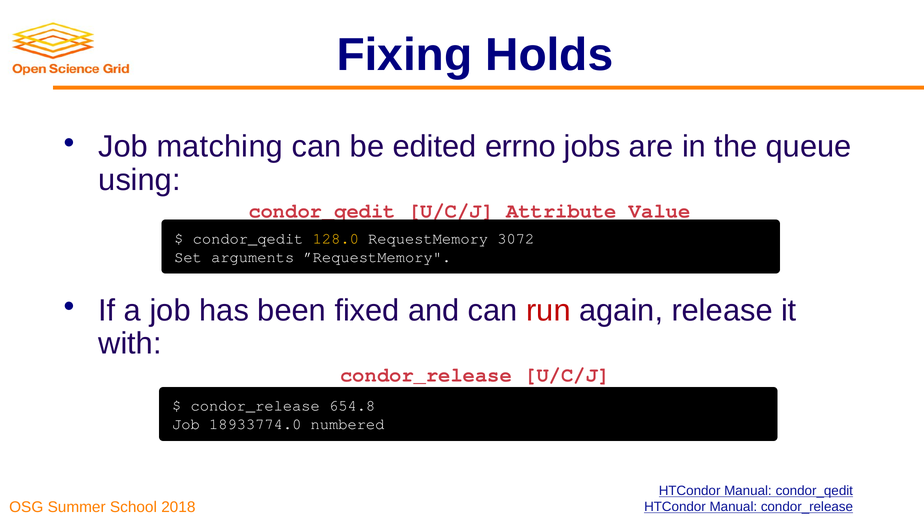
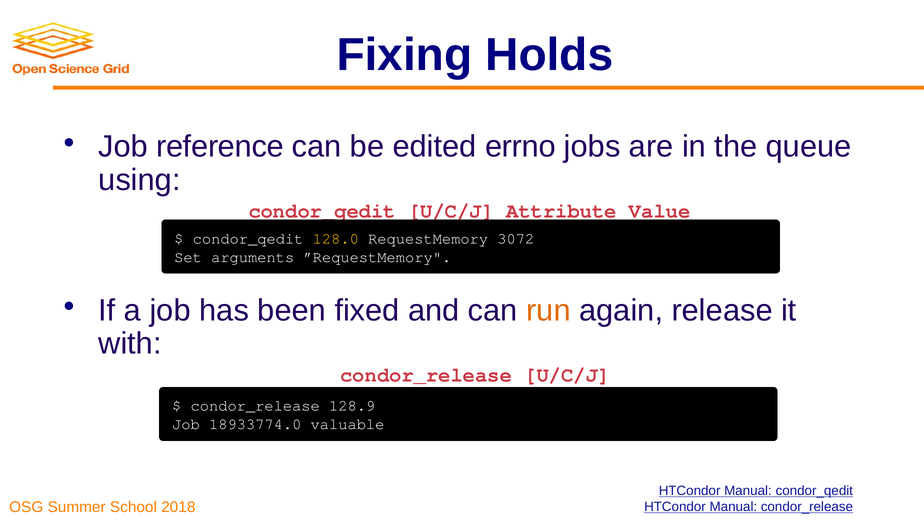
matching: matching -> reference (220, 147)
run colour: red -> orange (548, 310)
654.8: 654.8 -> 128.9 (352, 406)
numbered: numbered -> valuable (348, 424)
